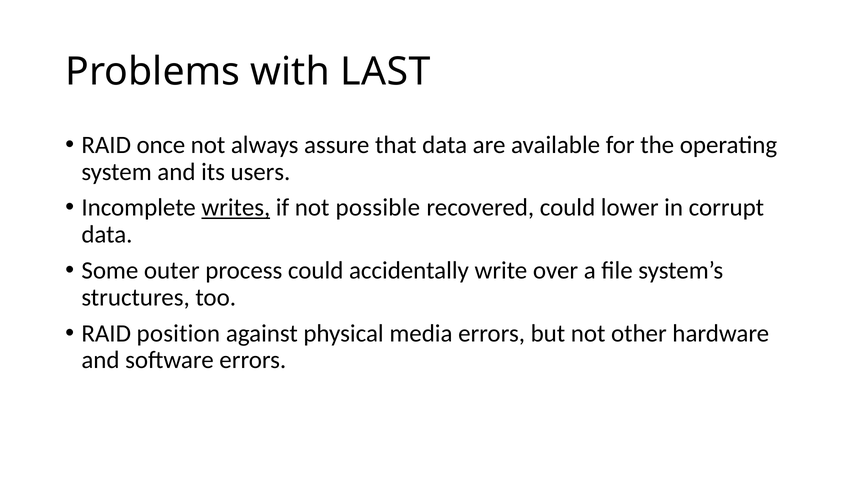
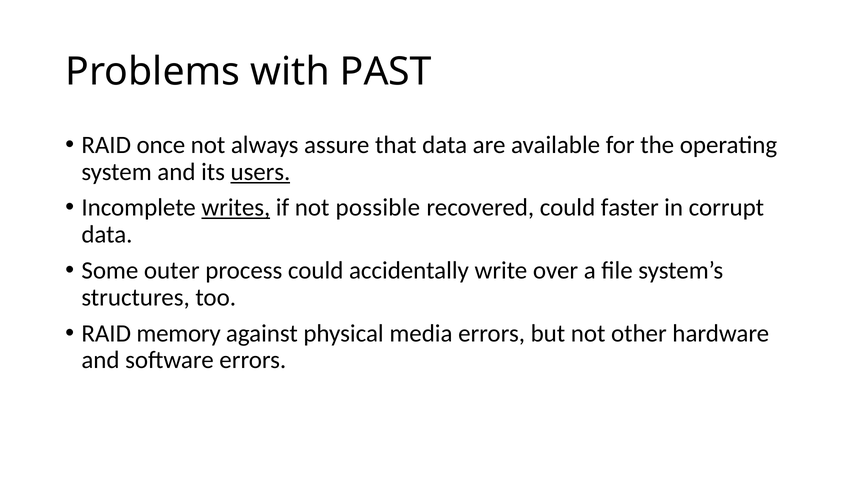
LAST: LAST -> PAST (386, 72)
users underline: none -> present (260, 172)
lower: lower -> faster (630, 208)
position: position -> memory (179, 333)
